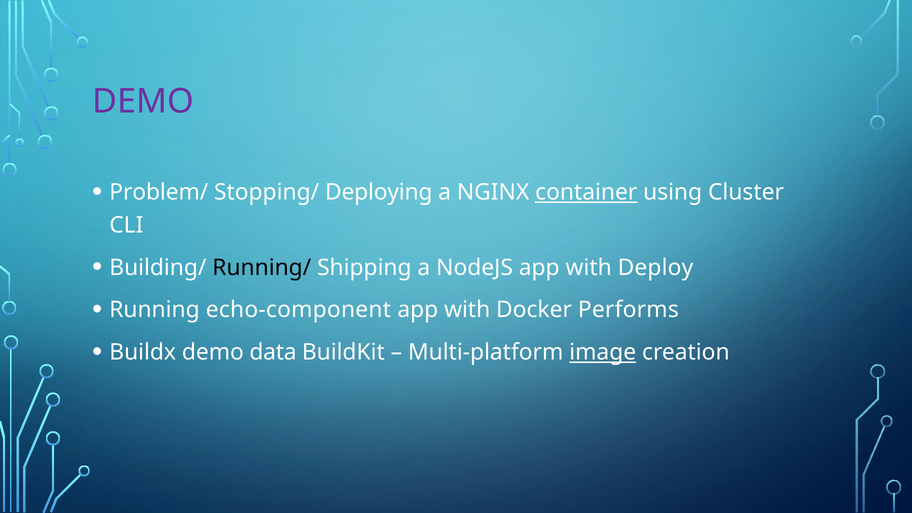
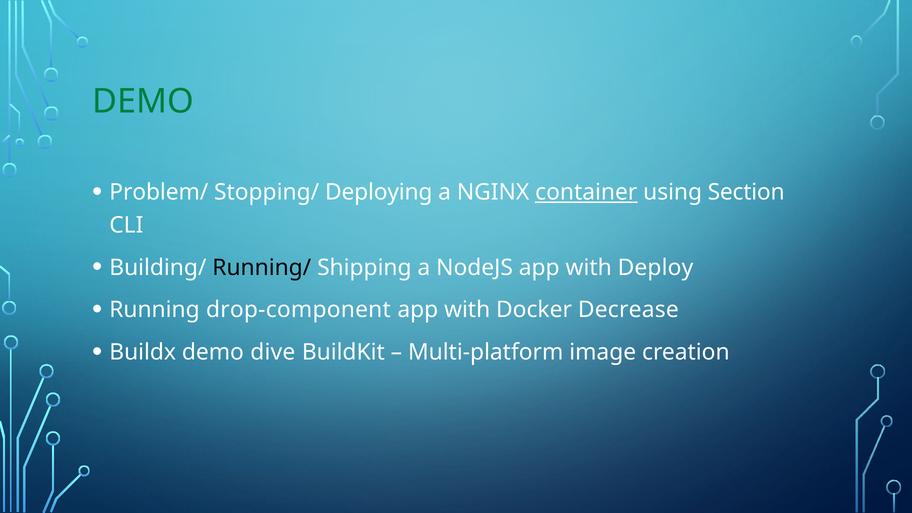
DEMO colour: purple -> green (143, 101)
Cluster: Cluster -> Section (746, 192)
echo-component: echo-component -> drop-component (298, 310)
Performs: Performs -> Decrease (628, 310)
data: data -> dive (273, 352)
image underline: present -> none (603, 352)
